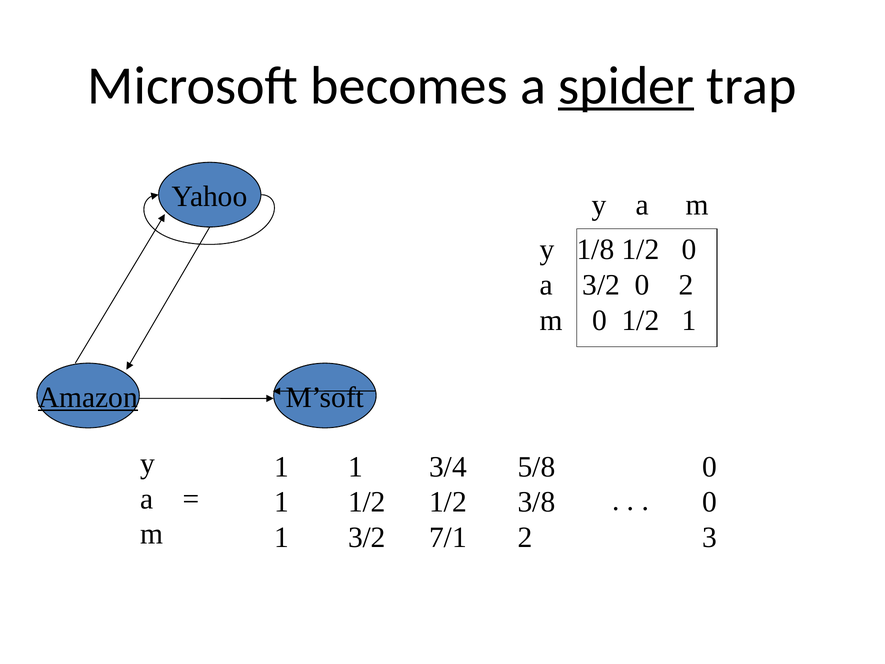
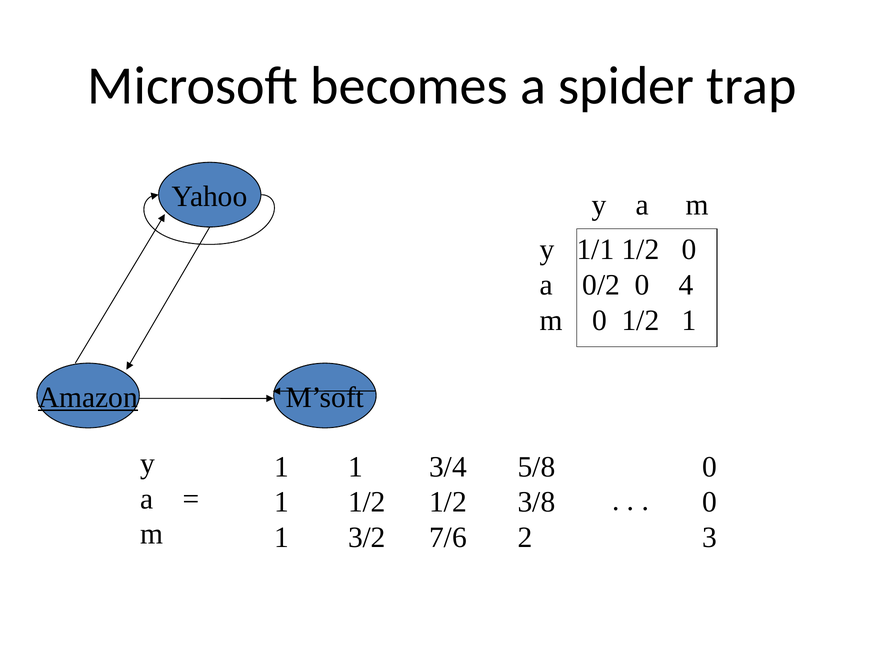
spider underline: present -> none (626, 86)
1/8: 1/8 -> 1/1 (595, 249)
a 3/2: 3/2 -> 0/2 (601, 285)
0 2: 2 -> 4 (686, 285)
7/1: 7/1 -> 7/6 (448, 537)
